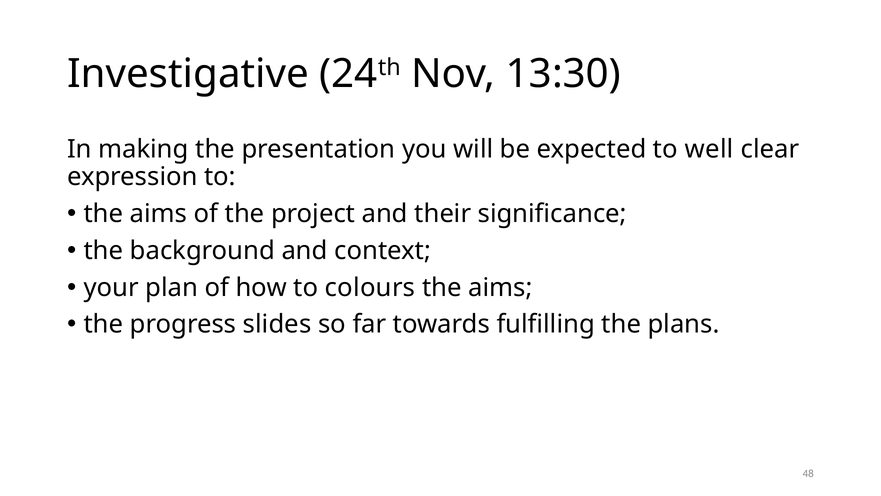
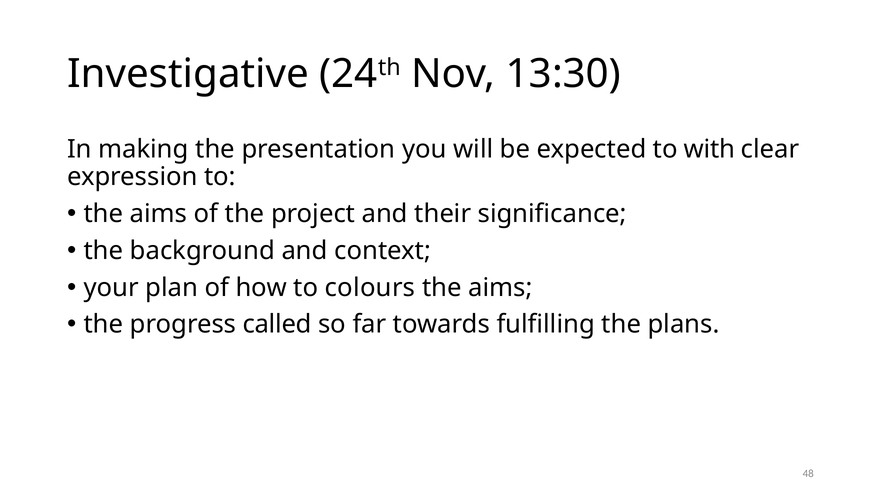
well: well -> with (709, 149)
slides: slides -> called (277, 324)
